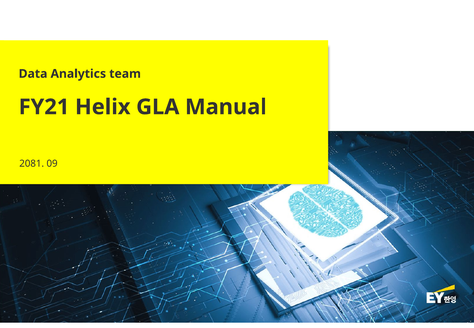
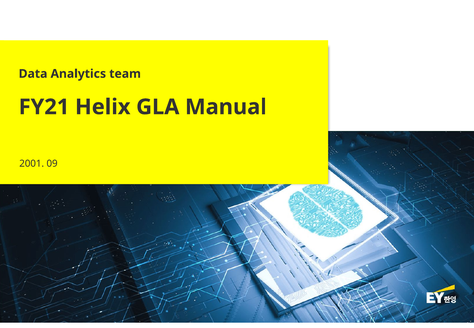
2081: 2081 -> 2001 (32, 164)
